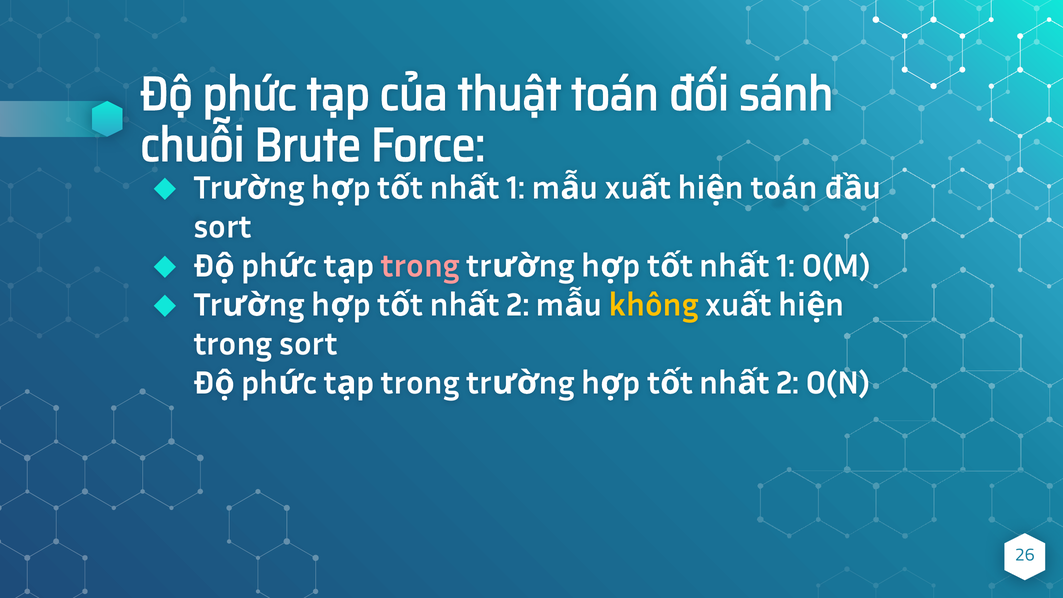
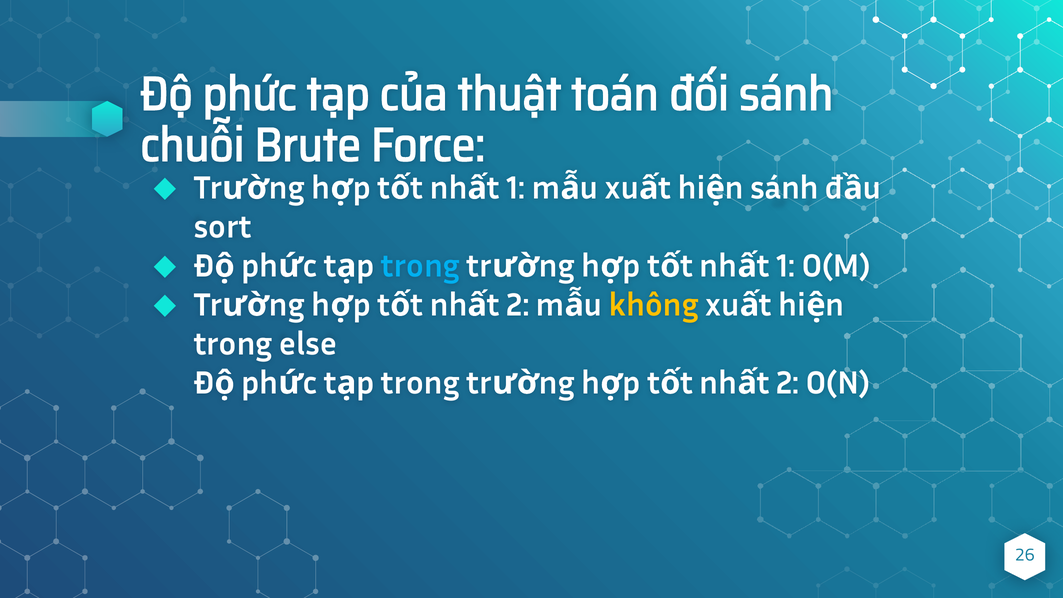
toán: toán -> sánh (784, 188)
trong colour: pink -> light blue (421, 266)
trong sort: sort -> else (308, 344)
